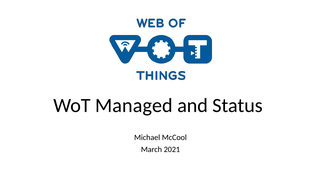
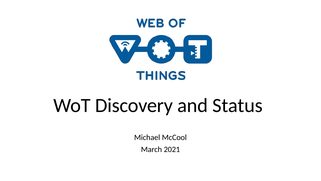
Managed: Managed -> Discovery (134, 105)
